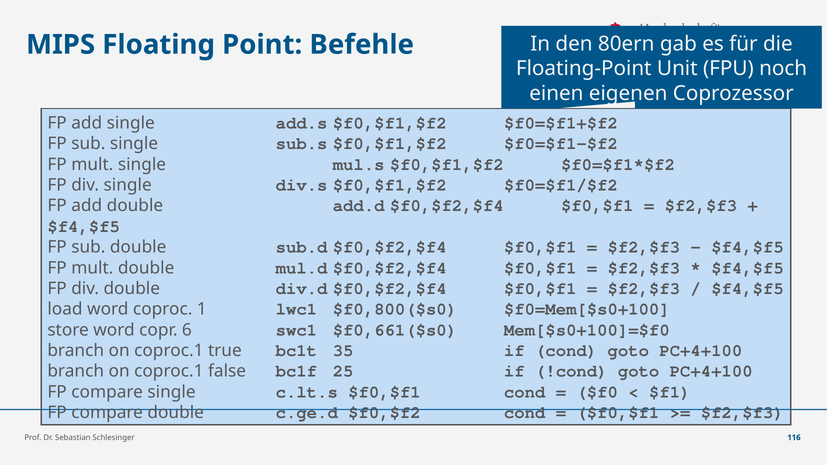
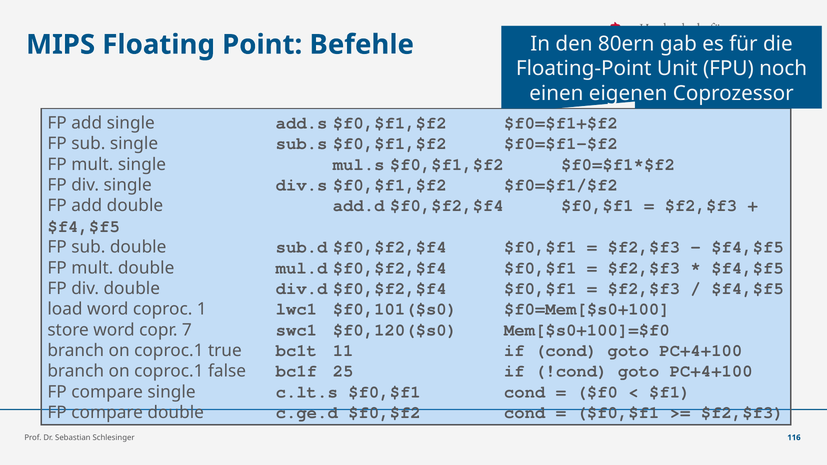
$f0,800($s0: $f0,800($s0 -> $f0,101($s0 (395, 309)
6: 6 -> 7 (187, 330)
$f0,661($s0: $f0,661($s0 -> $f0,120($s0 (395, 330)
35: 35 -> 11 (343, 351)
